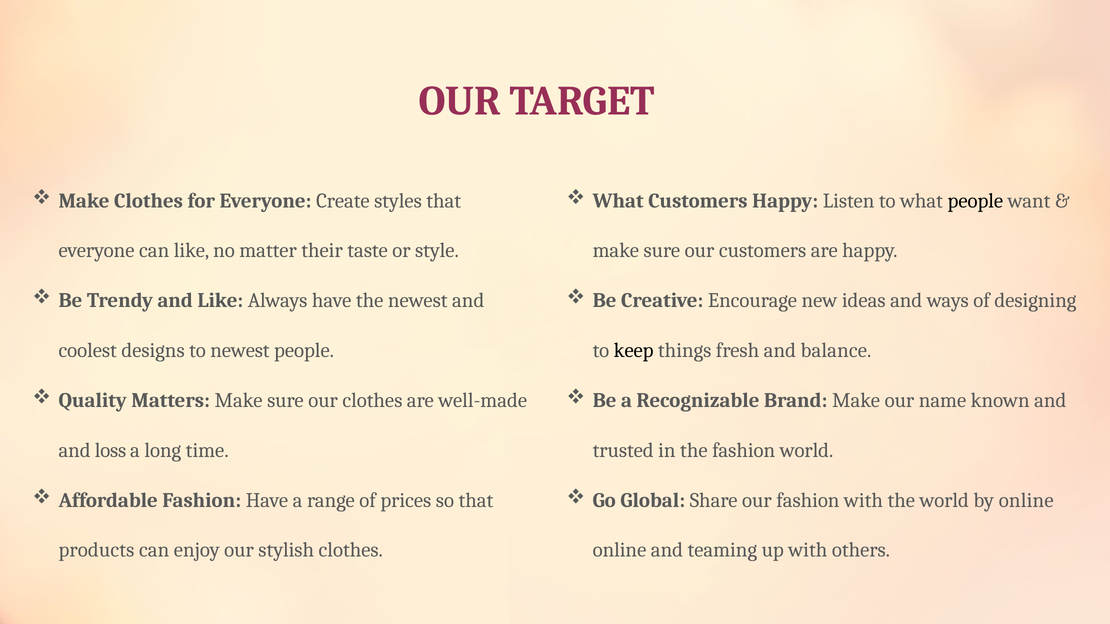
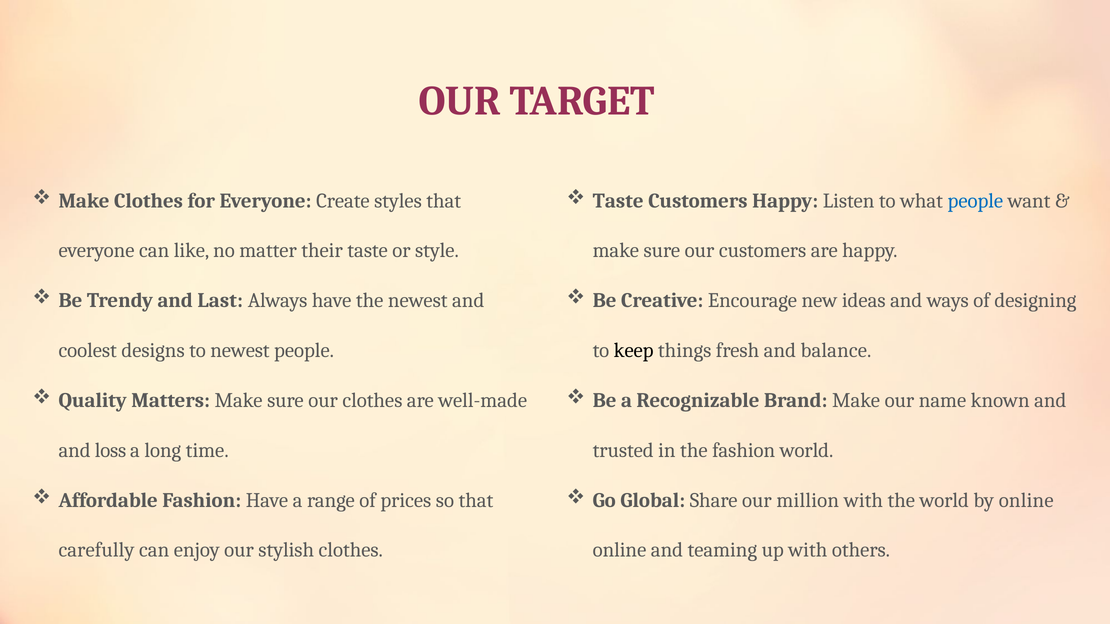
What: What -> Taste (618, 201)
people colour: black -> blue (975, 201)
and Like: Like -> Last (220, 301)
our fashion: fashion -> million (808, 500)
products: products -> carefully (96, 550)
